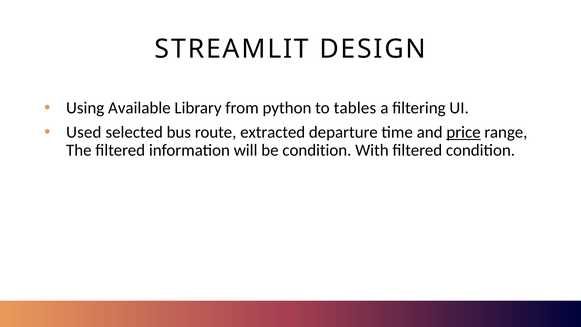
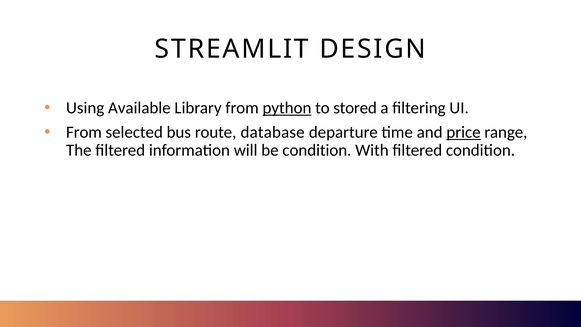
python underline: none -> present (287, 108)
tables: tables -> stored (355, 108)
Used: Used -> From (84, 132)
extracted: extracted -> database (273, 132)
